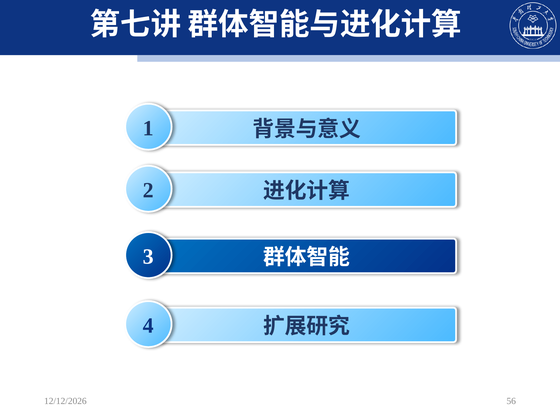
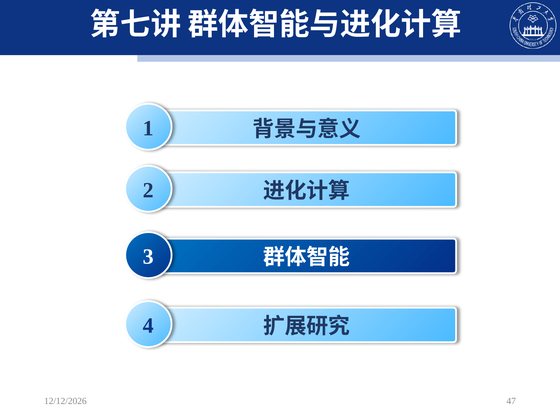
56: 56 -> 47 (511, 401)
